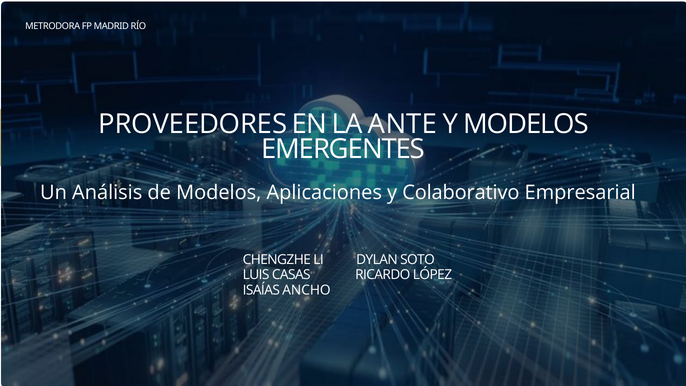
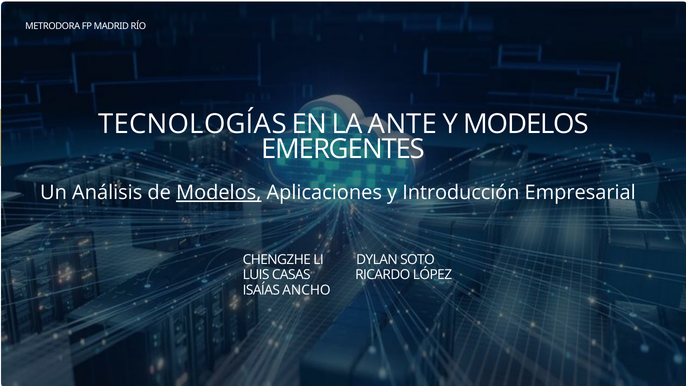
PROVEEDORES: PROVEEDORES -> TECNOLOGÍAS (193, 124)
Modelos underline: none -> present (219, 193)
Colaborativo: Colaborativo -> Introducción (461, 193)
